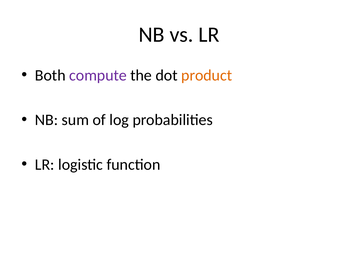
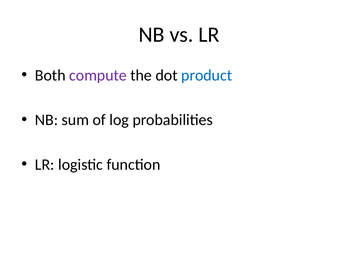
product colour: orange -> blue (207, 75)
